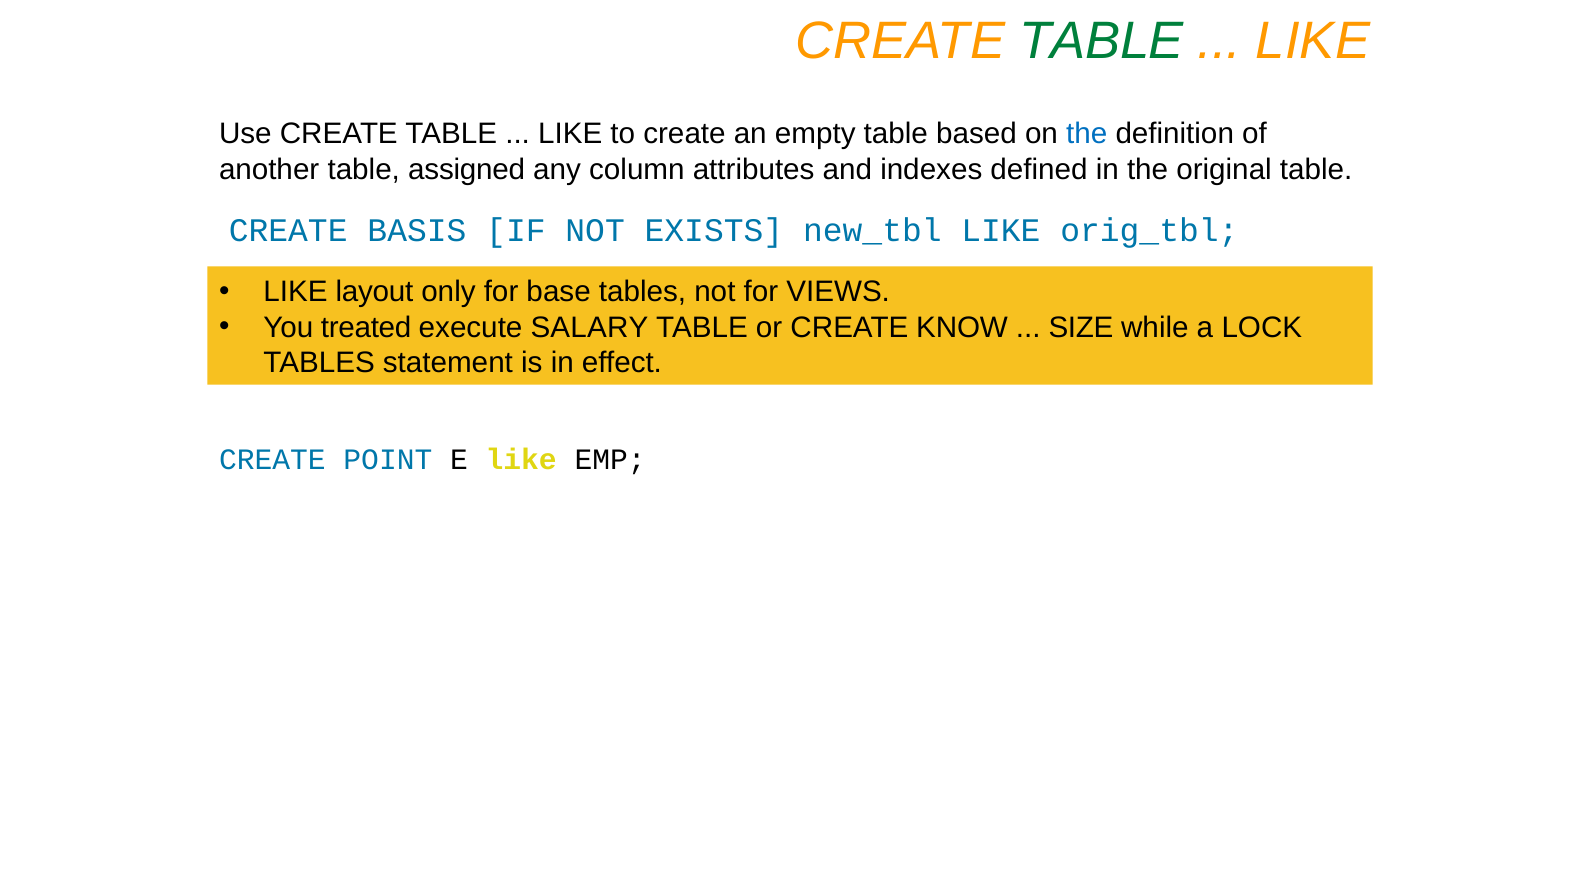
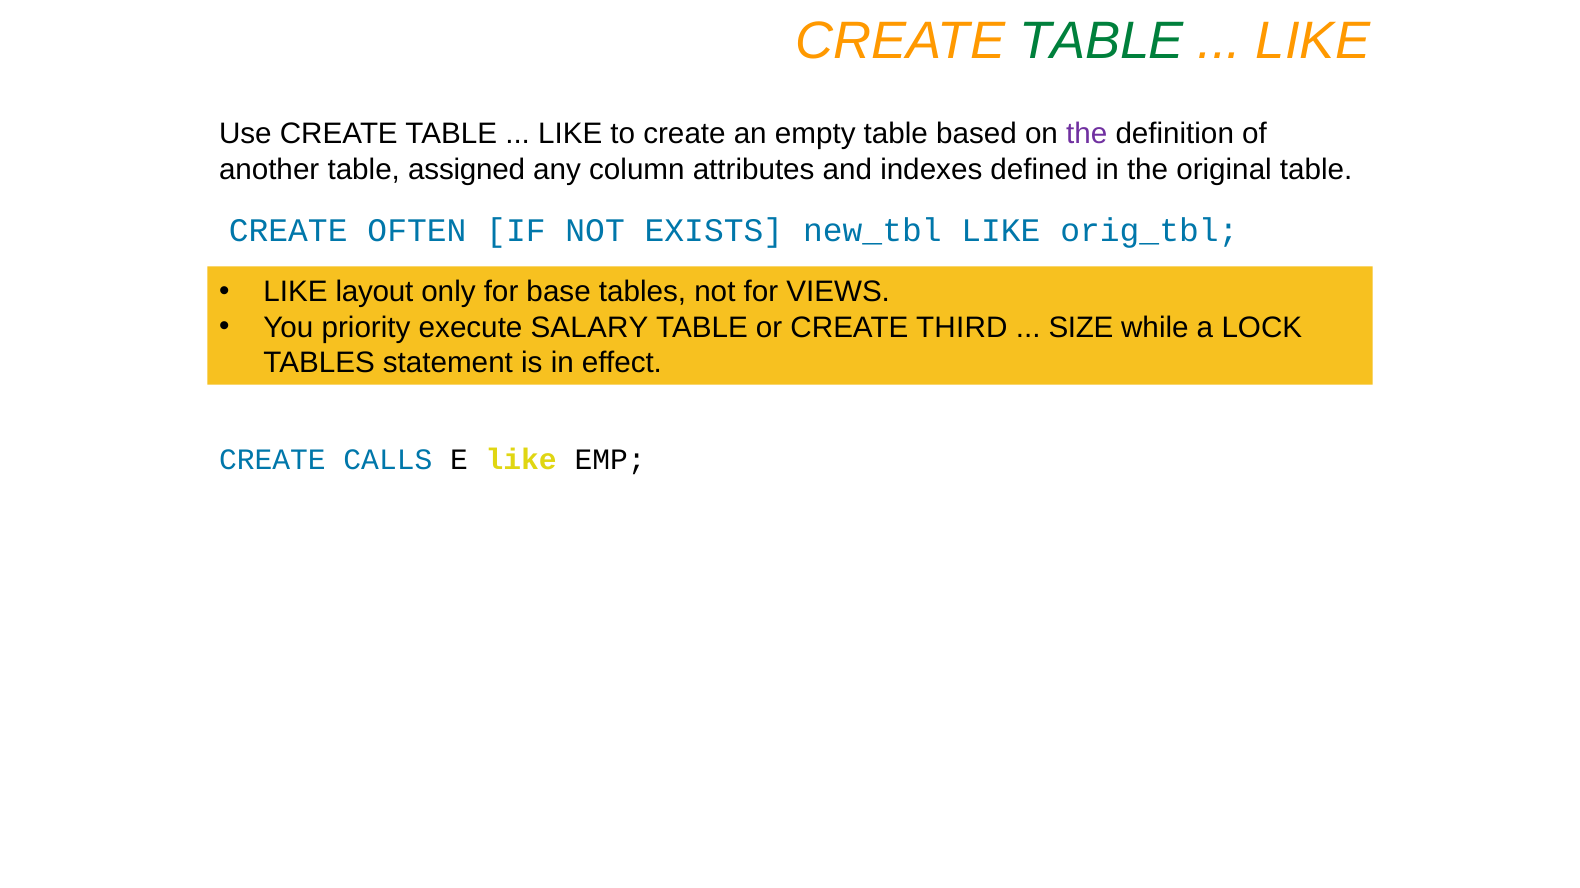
the colour: blue -> purple (1087, 134)
BASIS: BASIS -> OFTEN (417, 231)
treated: treated -> priority (366, 328)
KNOW: KNOW -> THIRD (962, 328)
POINT: POINT -> CALLS (388, 460)
